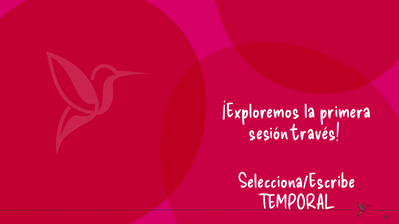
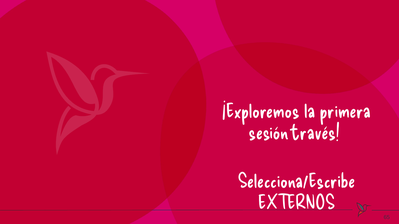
TEMPORAL: TEMPORAL -> EXTERNOS (296, 203)
